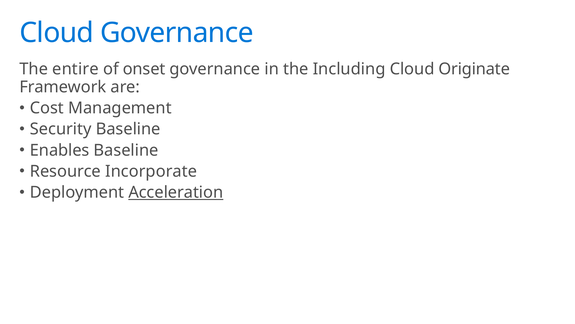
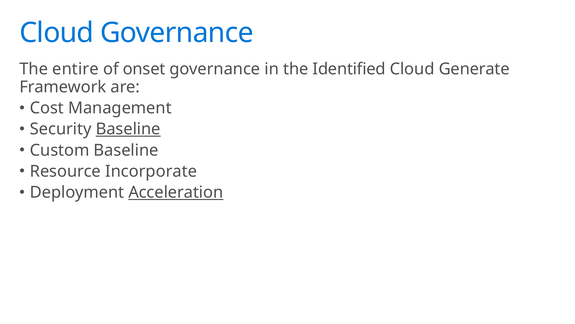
Including: Including -> Identified (349, 69)
Originate: Originate -> Generate (474, 69)
Baseline underline: none -> present (128, 129)
Enables: Enables -> Custom (60, 150)
